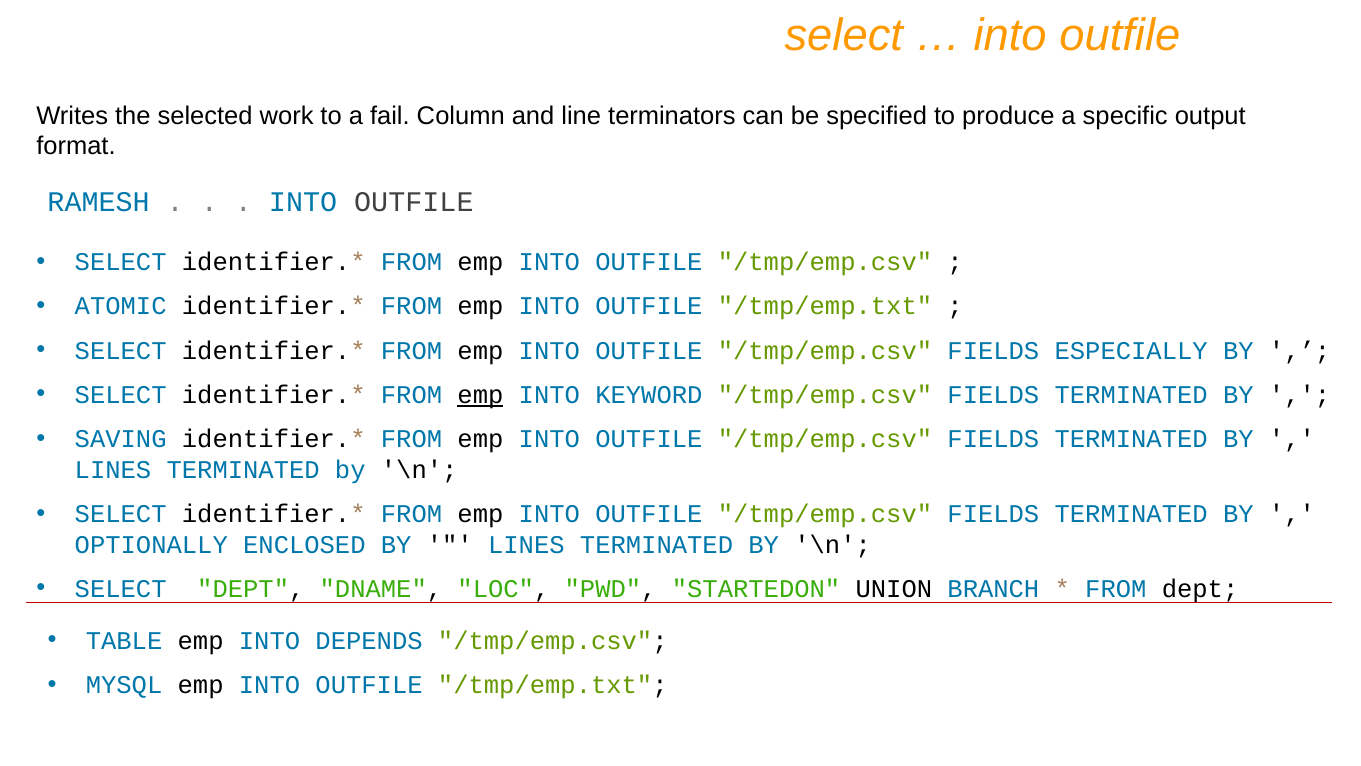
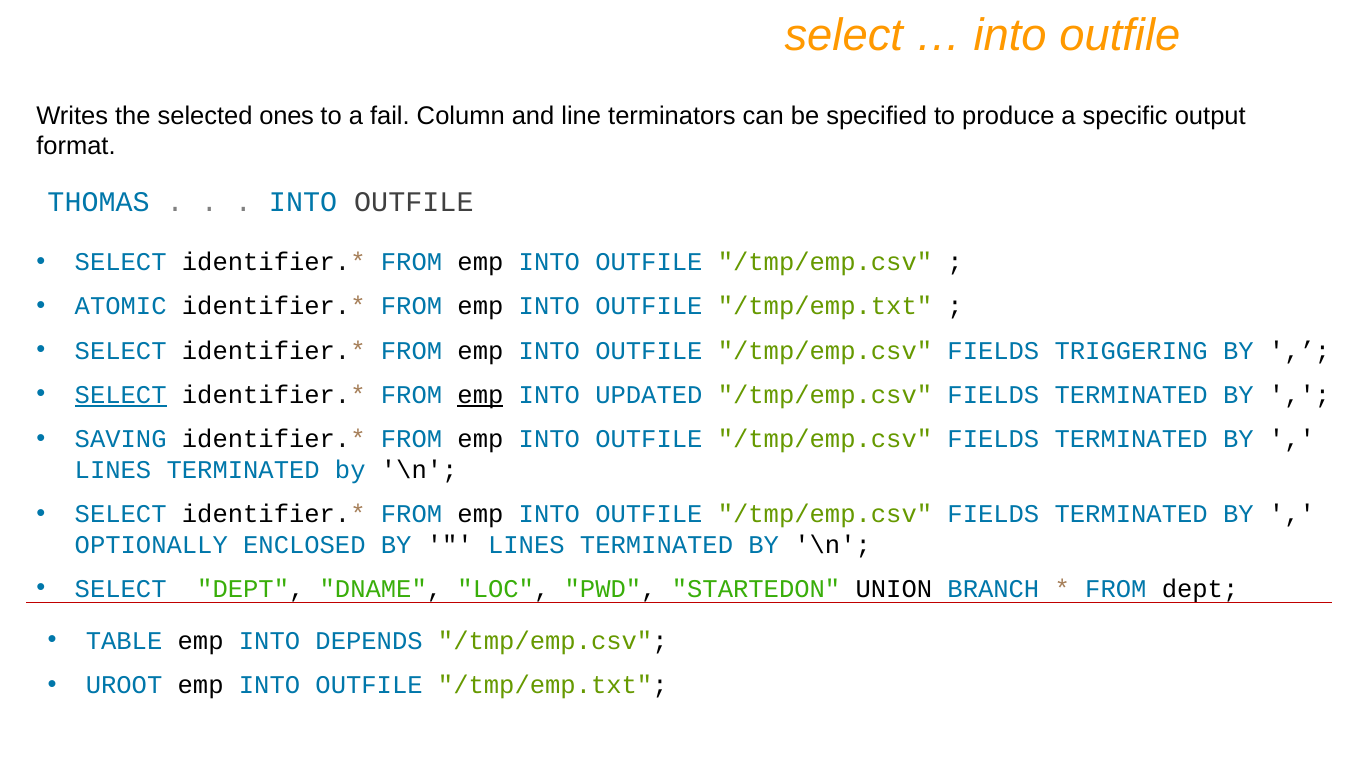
work: work -> ones (287, 116)
RAMESH: RAMESH -> THOMAS (99, 202)
ESPECIALLY: ESPECIALLY -> TRIGGERING (1131, 350)
SELECT underline: none -> present (121, 395)
KEYWORD: KEYWORD -> UPDATED (649, 395)
MYSQL: MYSQL -> UROOT (124, 685)
